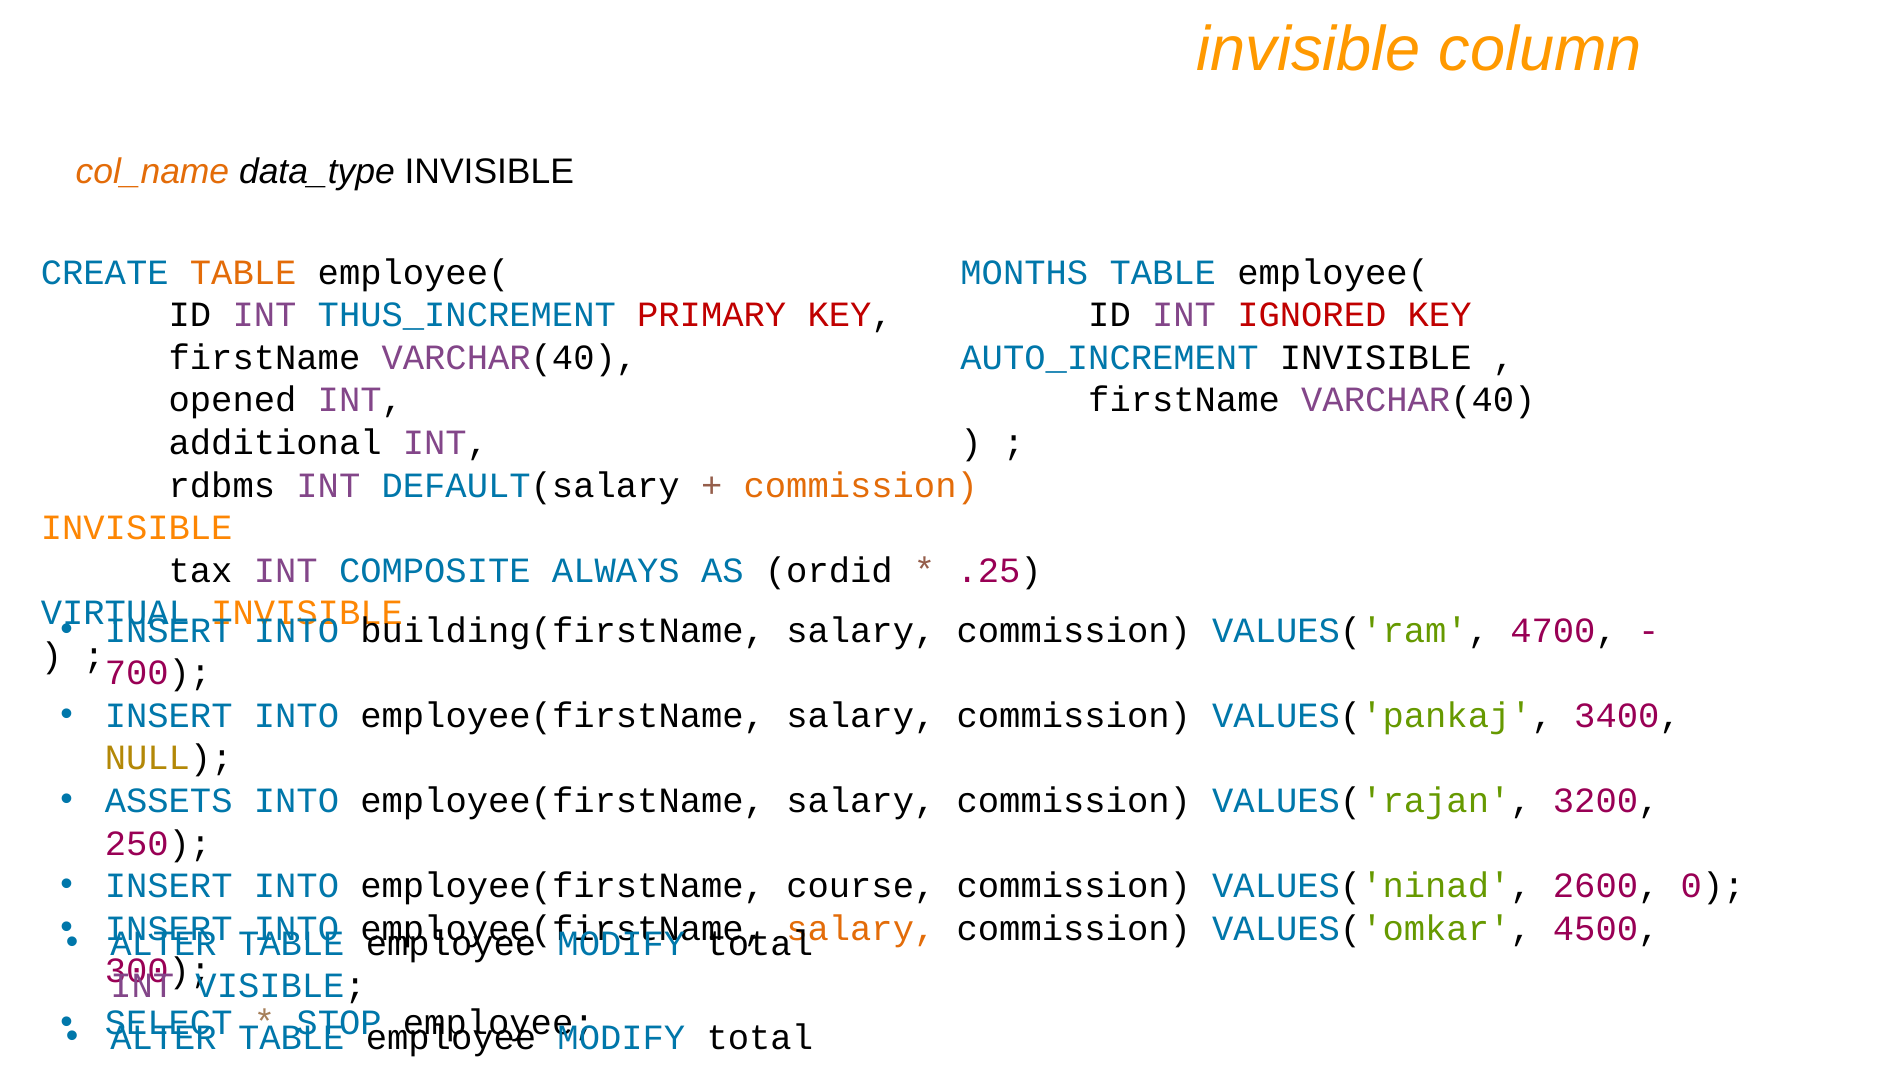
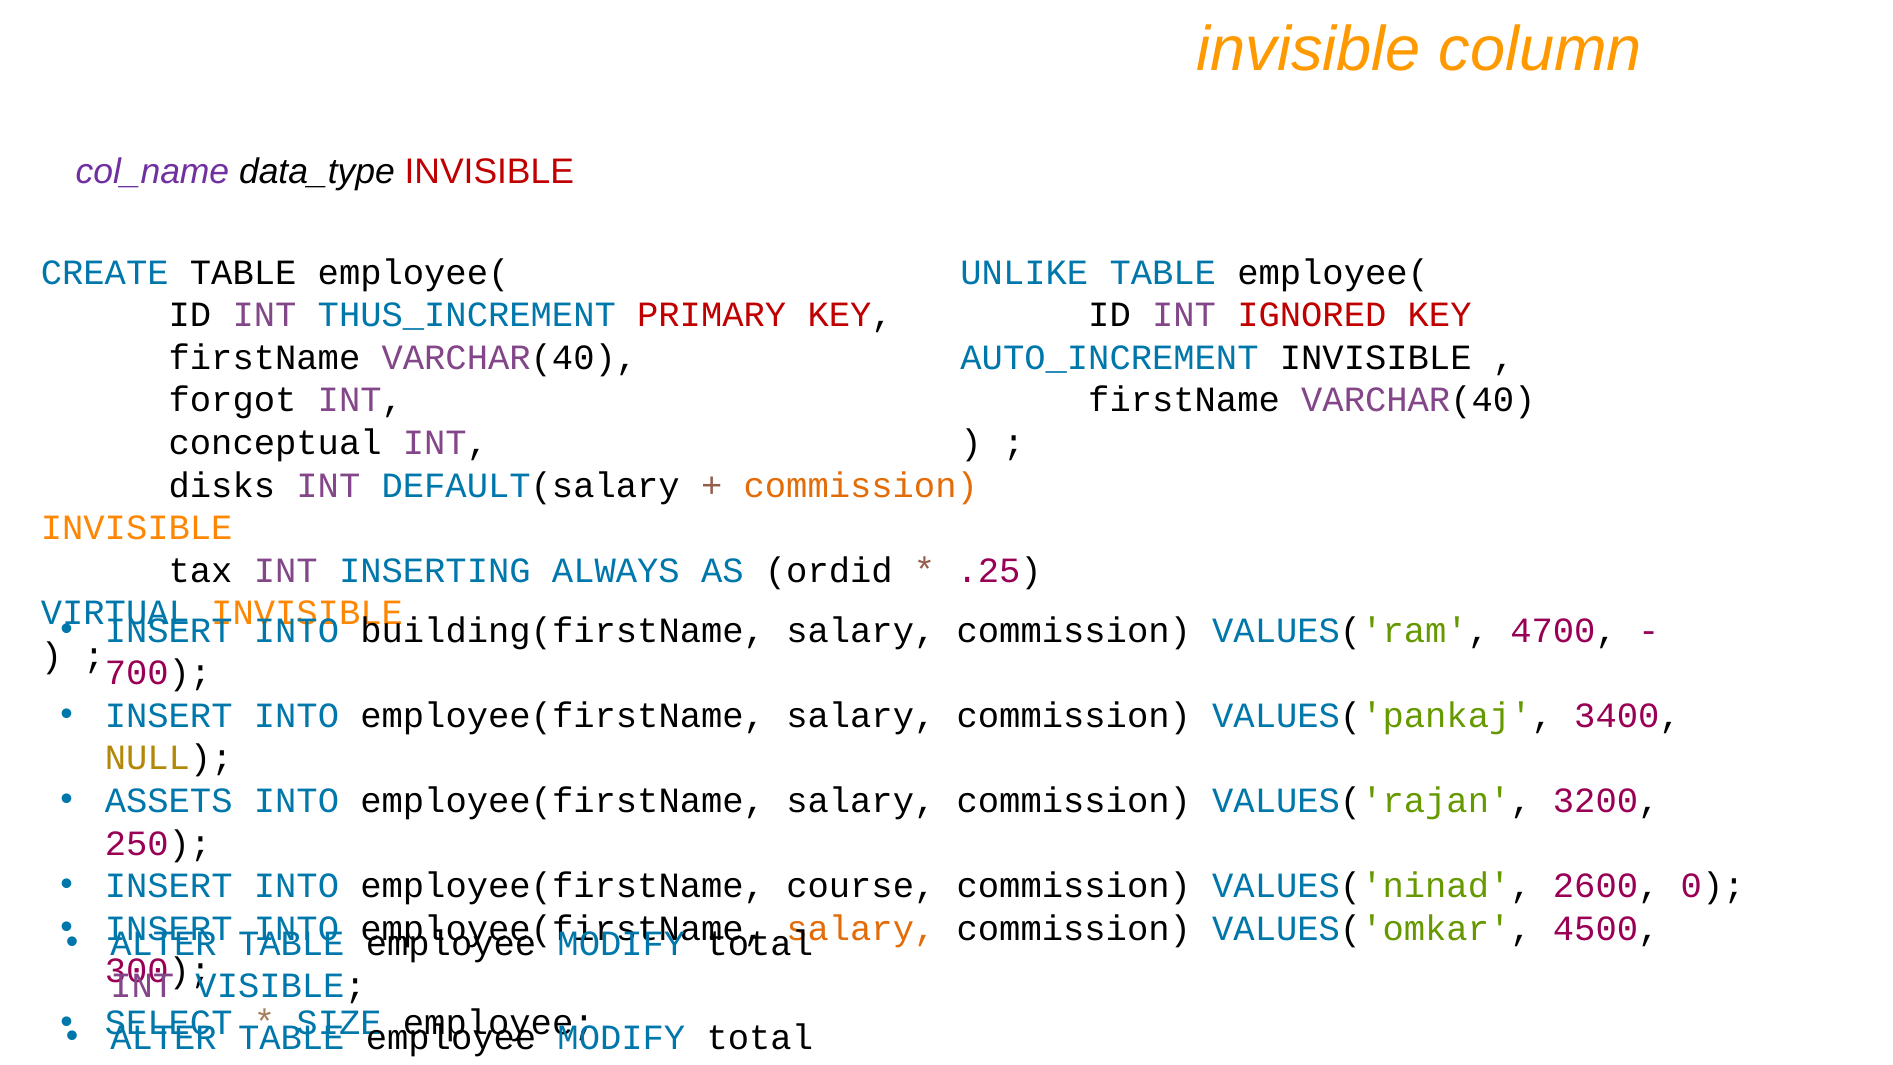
col_name colour: orange -> purple (152, 172)
INVISIBLE colour: black -> red (489, 172)
TABLE colour: orange -> black (243, 272)
MONTHS: MONTHS -> UNLIKE (1024, 272)
opened: opened -> forgot (233, 400)
additional: additional -> conceptual (275, 443)
rdbms: rdbms -> disks (222, 485)
COMPOSITE: COMPOSITE -> INSERTING (435, 571)
STOP: STOP -> SIZE (339, 1023)
